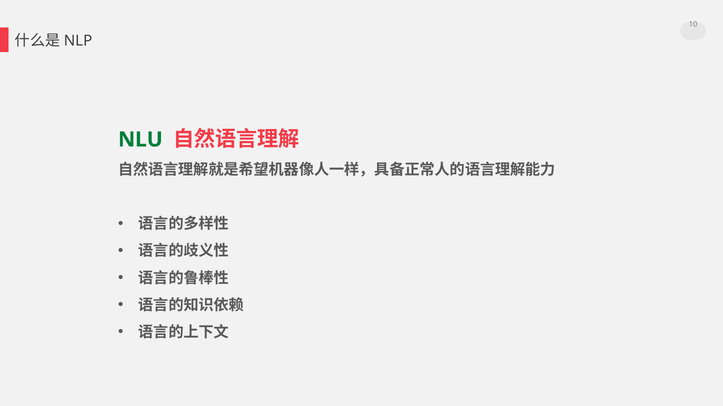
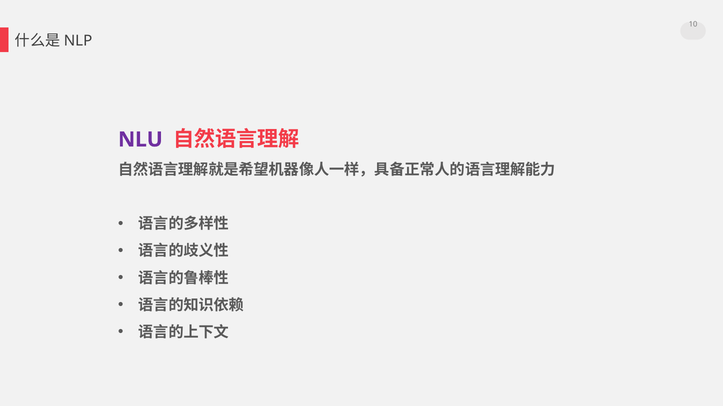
NLU colour: green -> purple (140, 140)
